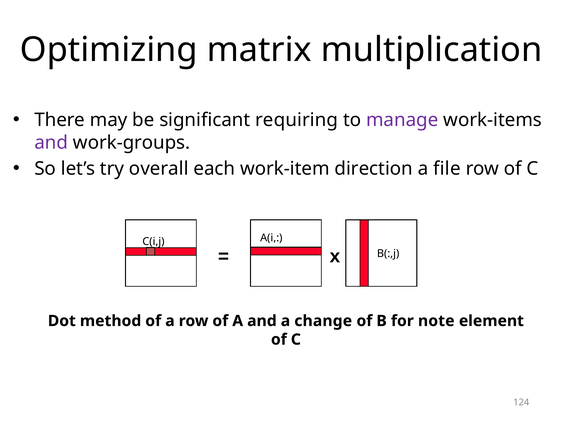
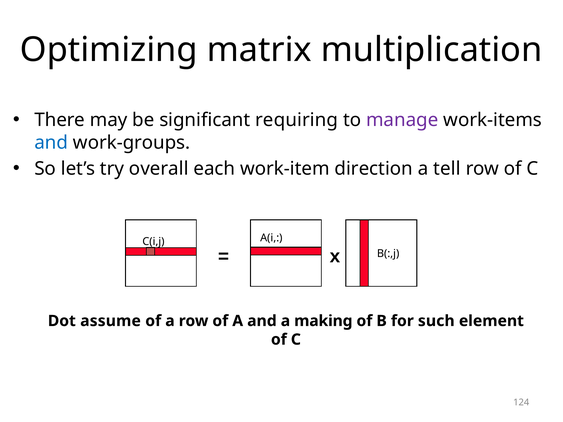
and colour: purple -> blue (51, 143)
file: file -> tell (447, 169)
method: method -> assume (111, 321)
change: change -> making (323, 321)
note: note -> such (436, 321)
